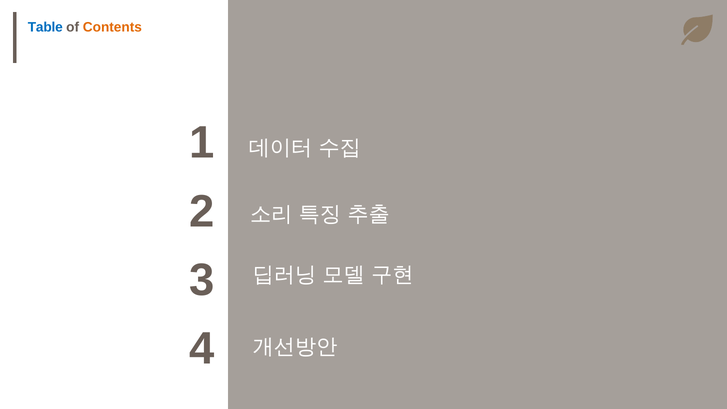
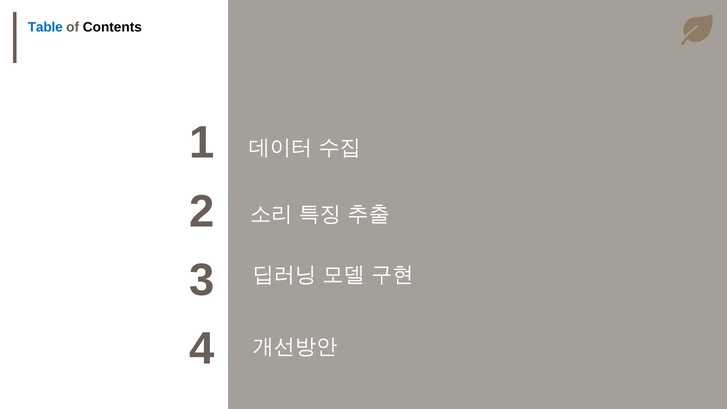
Contents colour: orange -> black (112, 27)
